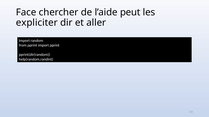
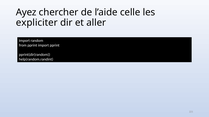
Face: Face -> Ayez (26, 12)
peut: peut -> celle (130, 12)
